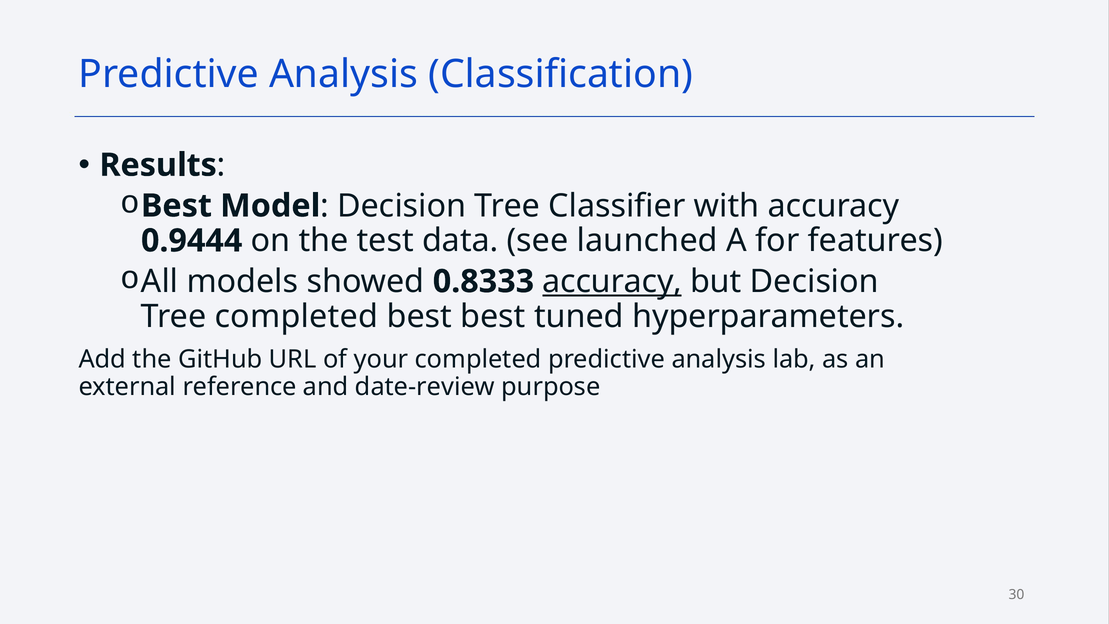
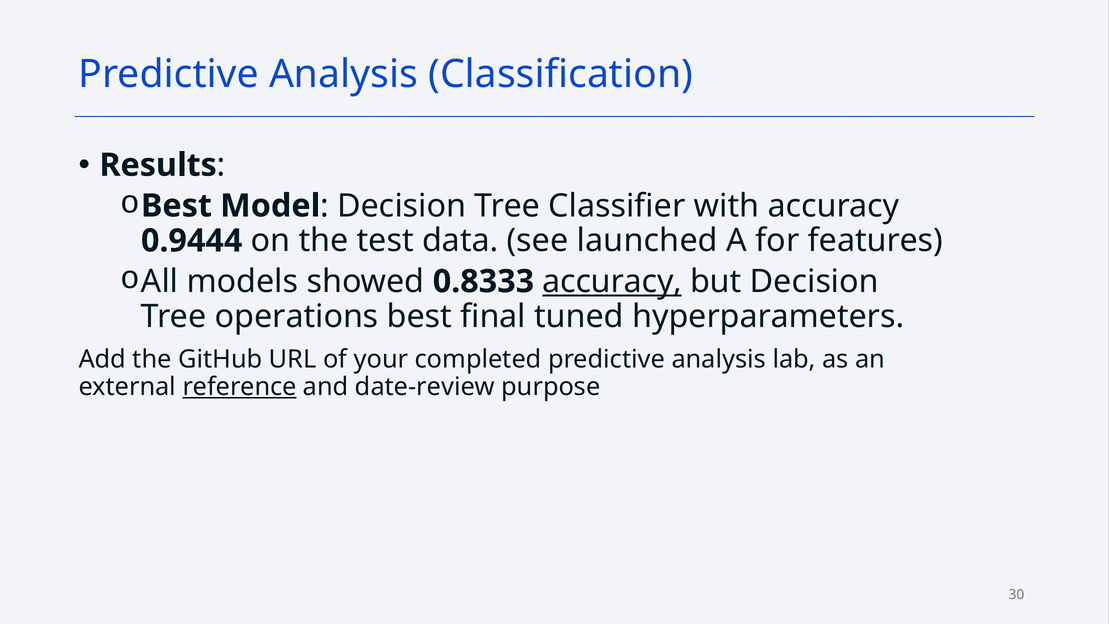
Tree completed: completed -> operations (297, 316)
best best: best -> final (493, 316)
reference underline: none -> present (240, 387)
